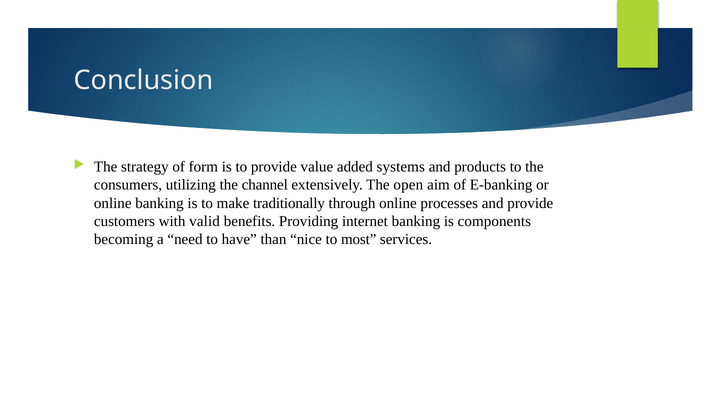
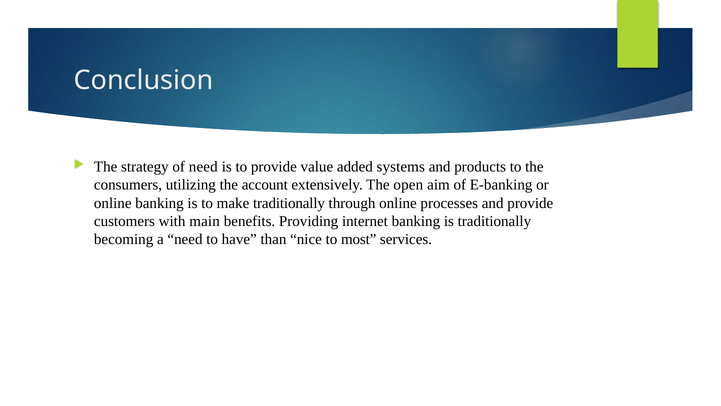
of form: form -> need (203, 167)
channel: channel -> account (265, 185)
valid: valid -> main (205, 221)
is components: components -> traditionally (494, 221)
